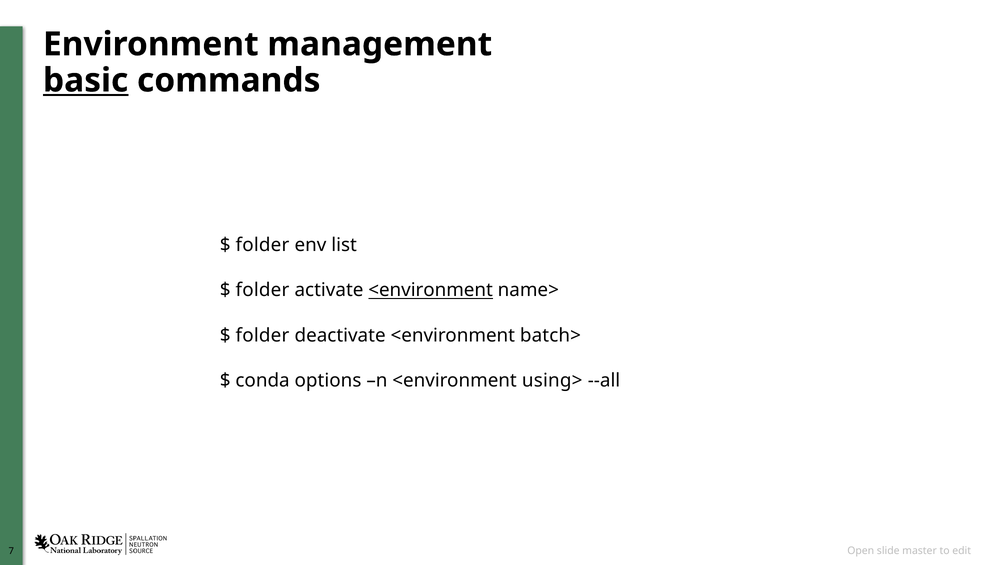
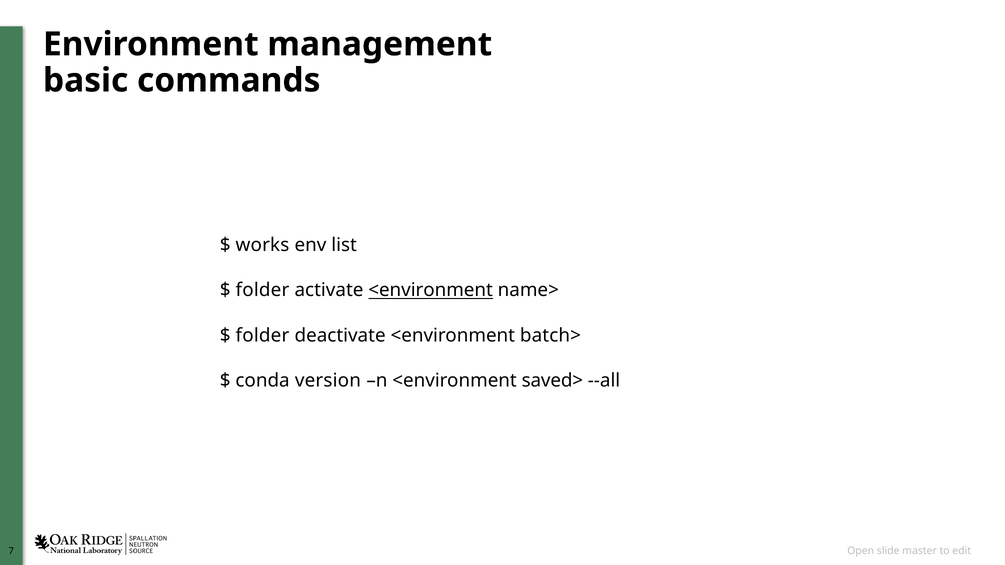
basic underline: present -> none (86, 80)
folder: folder -> works (262, 245)
options: options -> version (328, 381)
using>: using> -> saved> (552, 381)
